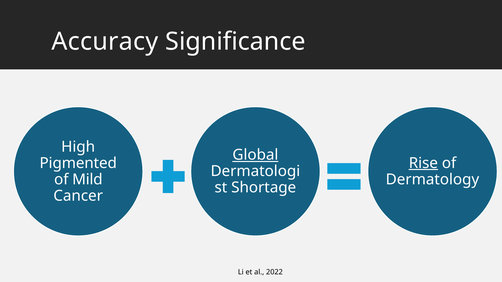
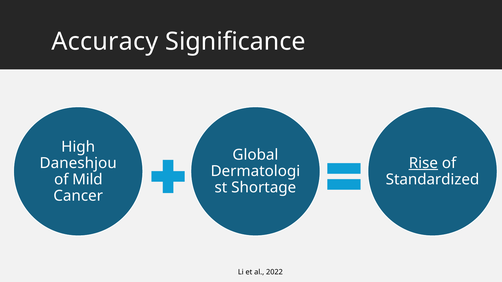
Global underline: present -> none (255, 155)
Pigmented: Pigmented -> Daneshjou (78, 163)
Dermatology: Dermatology -> Standardized (433, 180)
